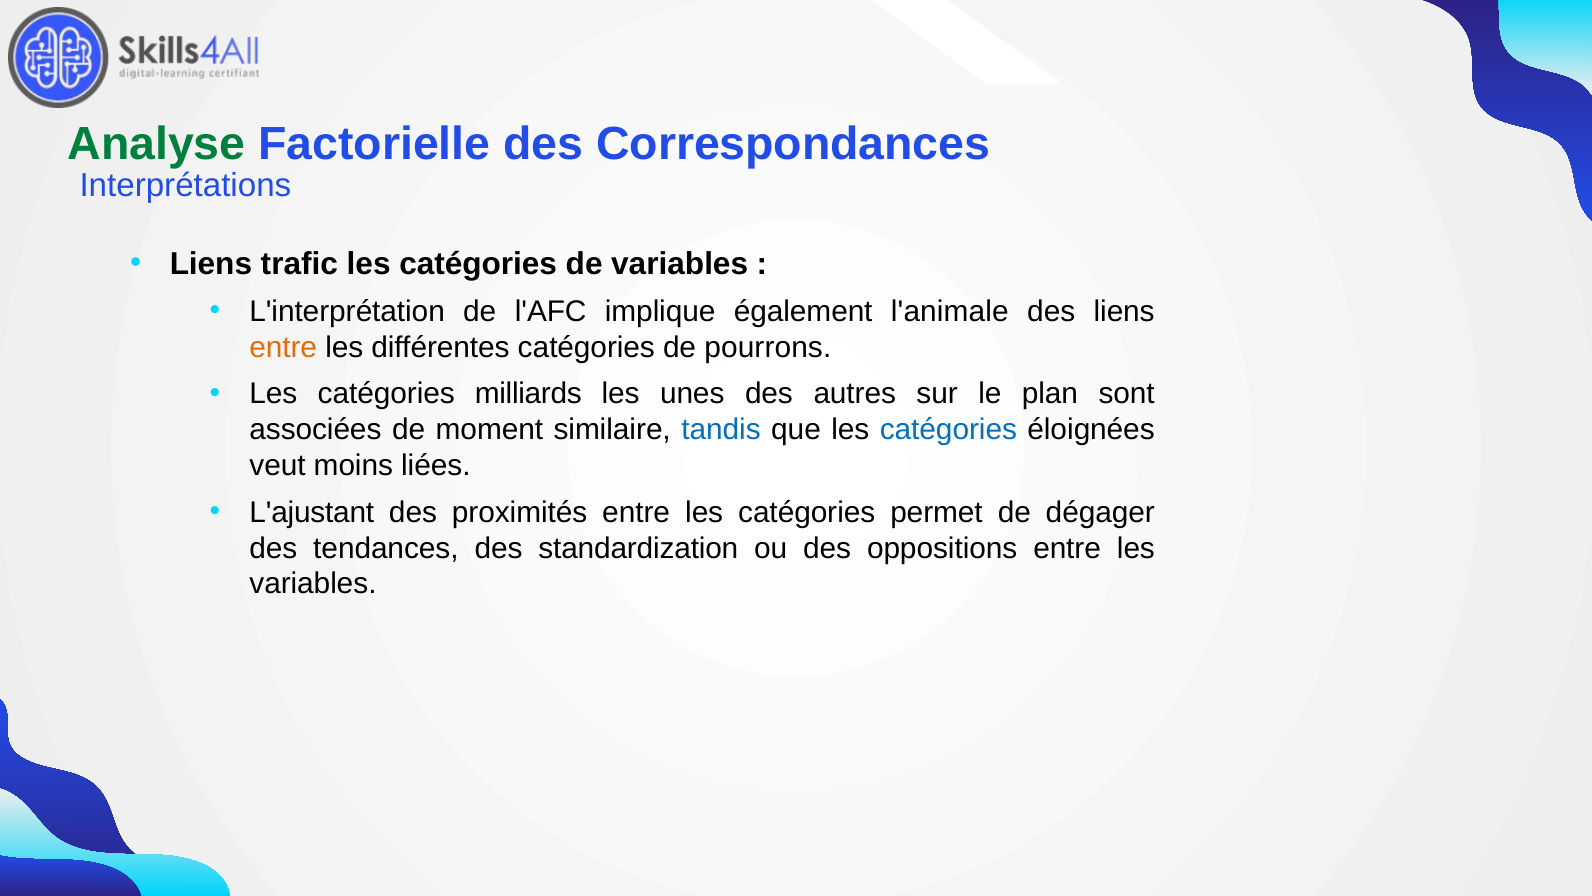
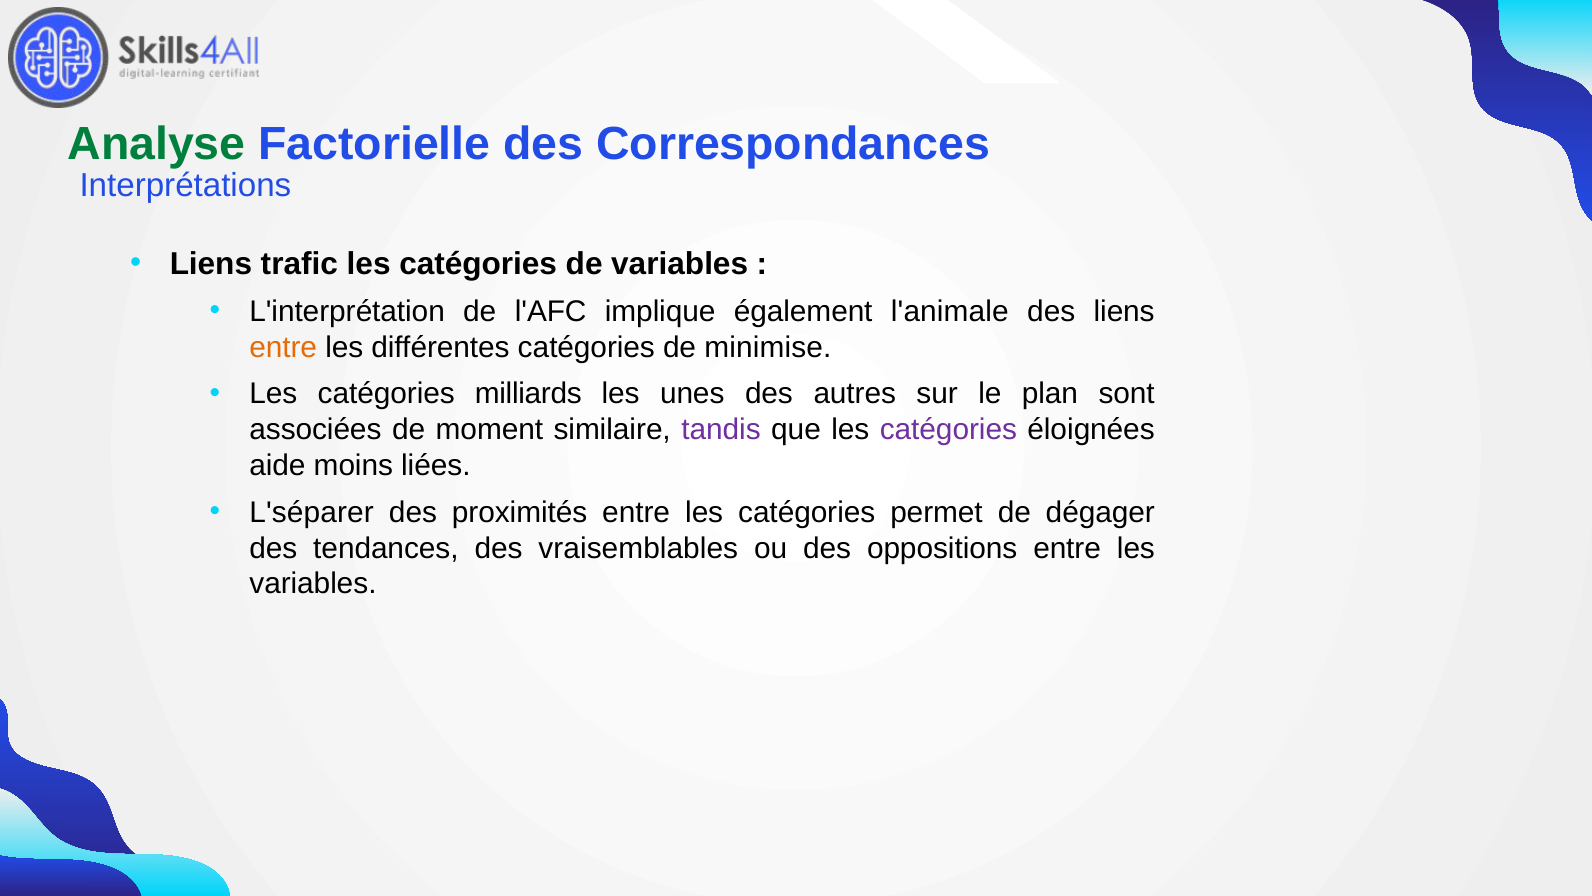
pourrons: pourrons -> minimise (768, 347)
tandis colour: blue -> purple (721, 430)
catégories colour: blue -> purple (948, 430)
veut: veut -> aide (278, 465)
L'ajustant: L'ajustant -> L'séparer (312, 512)
standardization: standardization -> vraisemblables (638, 548)
